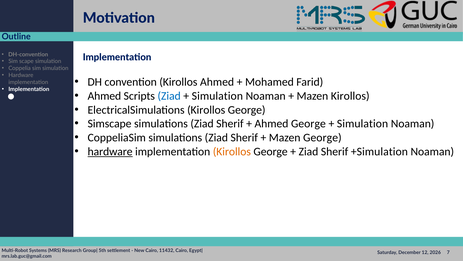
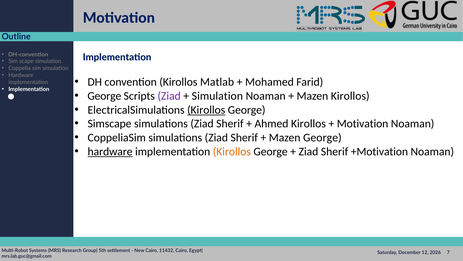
Kirollos Ahmed: Ahmed -> Matlab (217, 82)
Ahmed: Ahmed -> George (104, 96)
Ziad colour: blue -> purple (169, 96)
Kirollos underline: none -> present (206, 110)
Ahmed George: George -> Kirollos (308, 124)
Simulation: Simulation -> Motivation (363, 124)
+Simulation: +Simulation -> +Motivation (379, 151)
